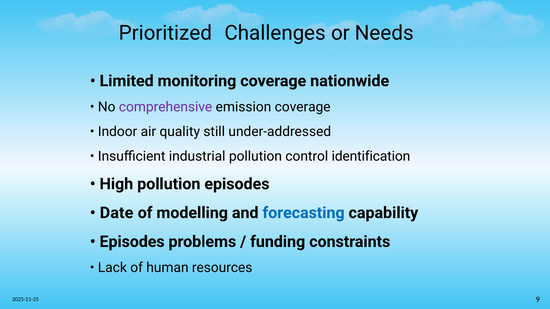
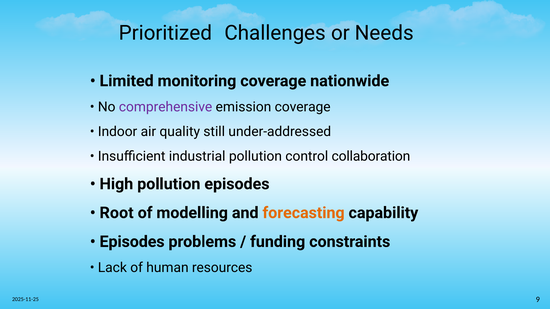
identification: identification -> collaboration (371, 156)
Date: Date -> Root (117, 213)
forecasting colour: blue -> orange (304, 213)
